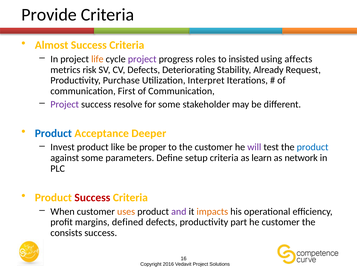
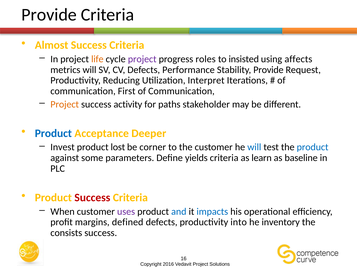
metrics risk: risk -> will (89, 70)
Deteriorating: Deteriorating -> Performance (188, 70)
Stability Already: Already -> Provide (268, 70)
Purchase: Purchase -> Reducing (121, 80)
Project colour: purple -> orange (65, 104)
resolve: resolve -> activity (128, 104)
for some: some -> paths (169, 104)
like: like -> lost (118, 147)
proper: proper -> corner (153, 147)
will colour: purple -> blue (254, 147)
setup: setup -> yields (196, 158)
network: network -> baseline (301, 158)
uses colour: orange -> purple (126, 211)
and colour: purple -> blue (179, 211)
impacts colour: orange -> blue (212, 211)
part: part -> into (239, 222)
he customer: customer -> inventory (281, 222)
